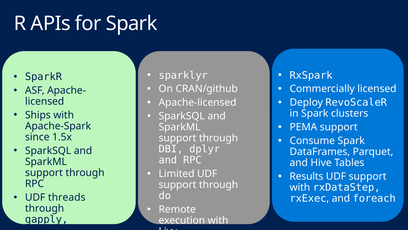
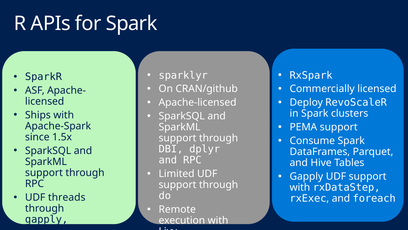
Results: Results -> Gapply (306, 176)
